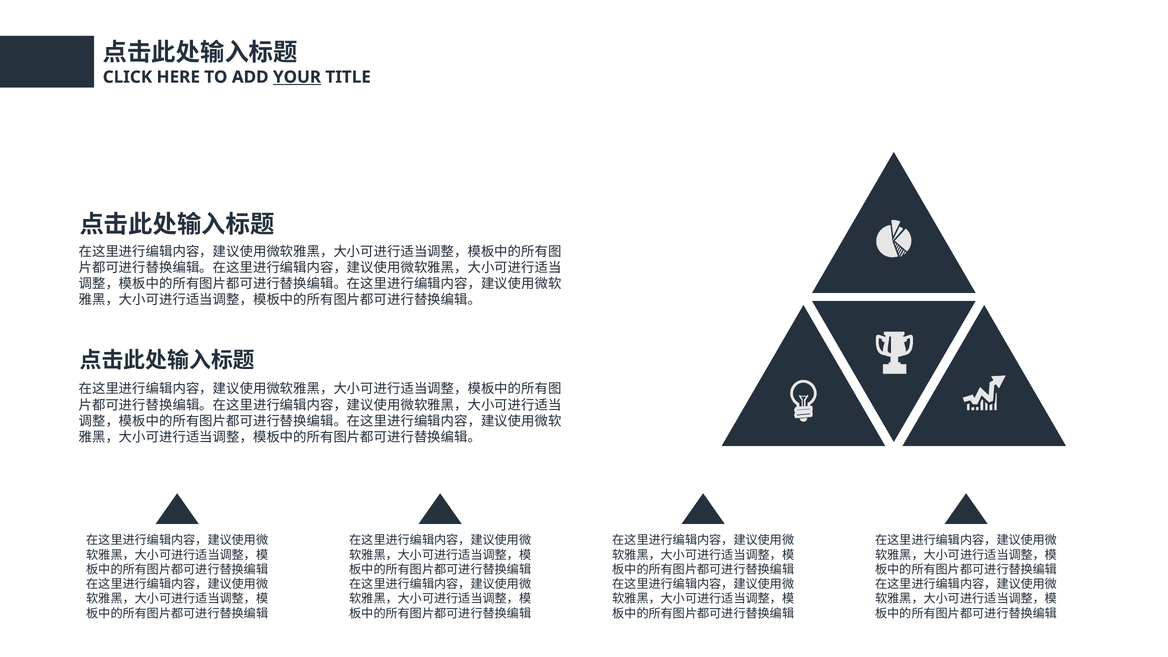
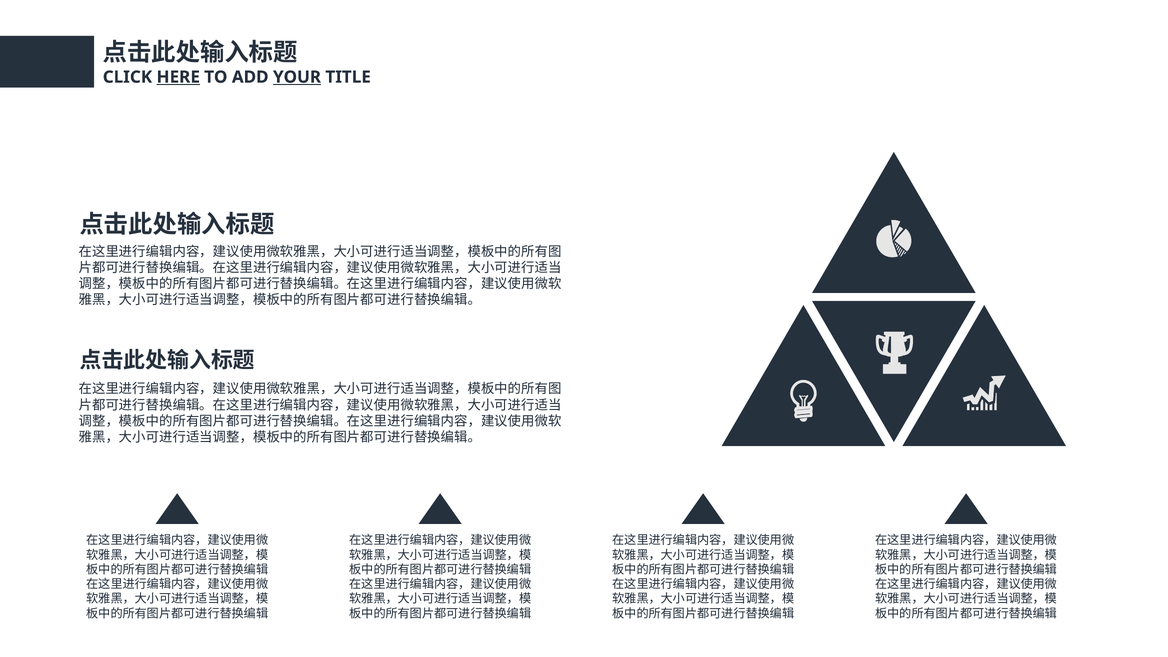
HERE underline: none -> present (178, 77)
